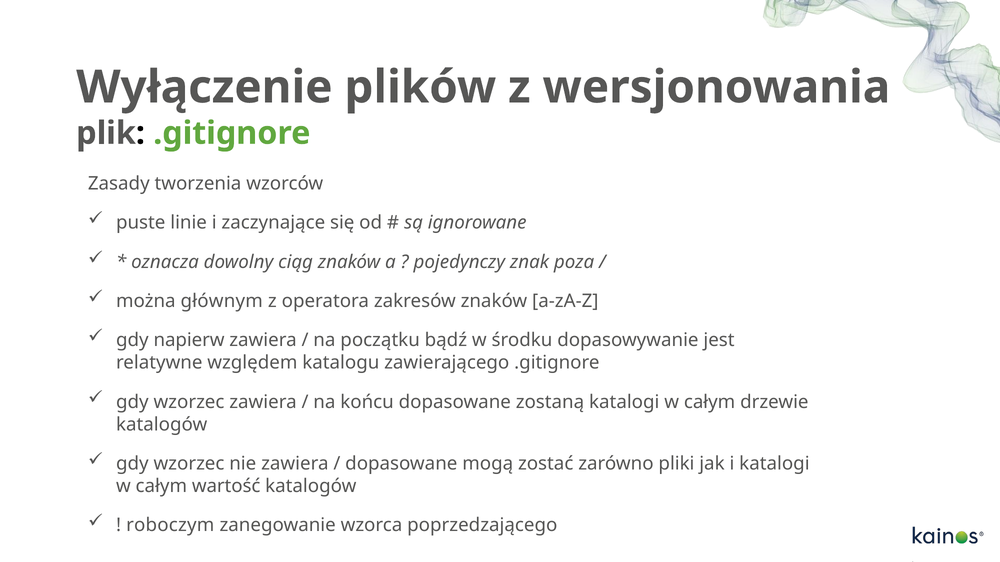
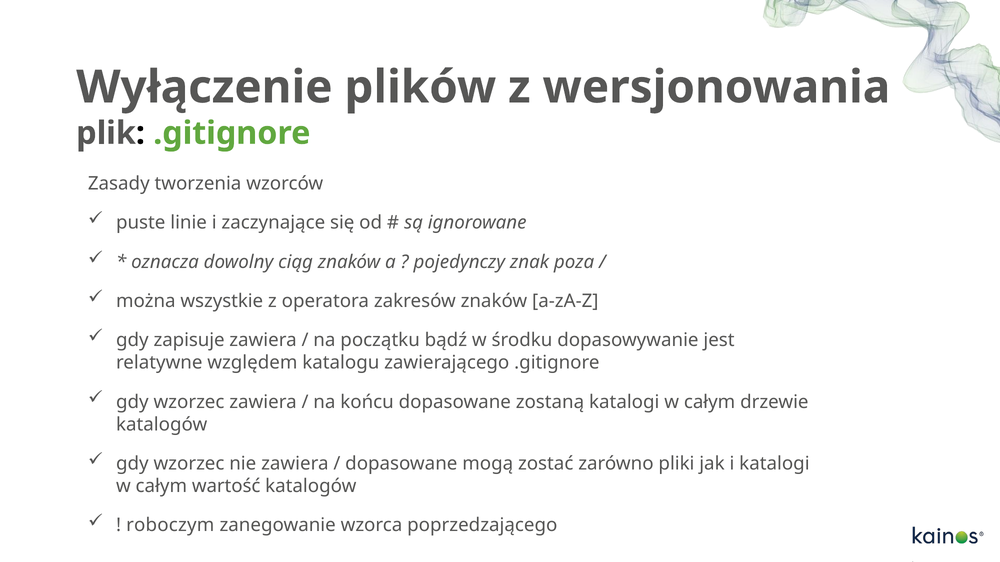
głównym: głównym -> wszystkie (222, 301)
napierw: napierw -> zapisuje (189, 341)
